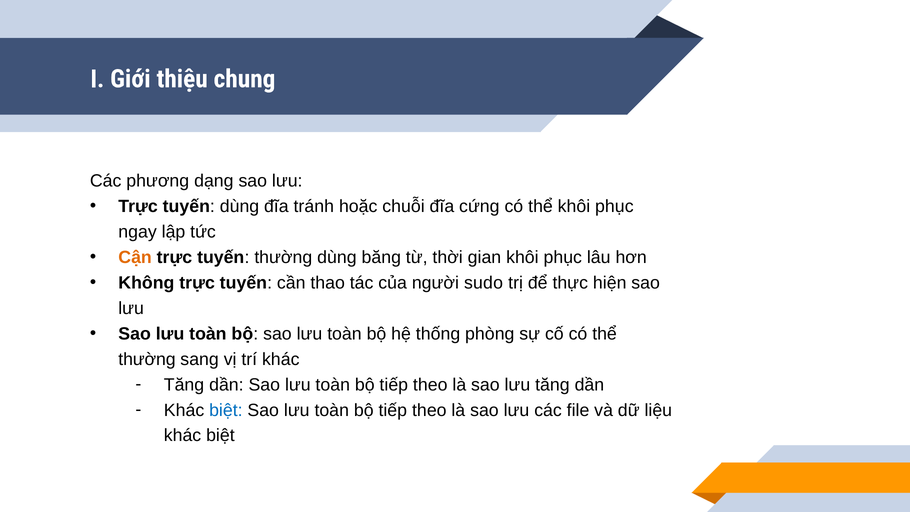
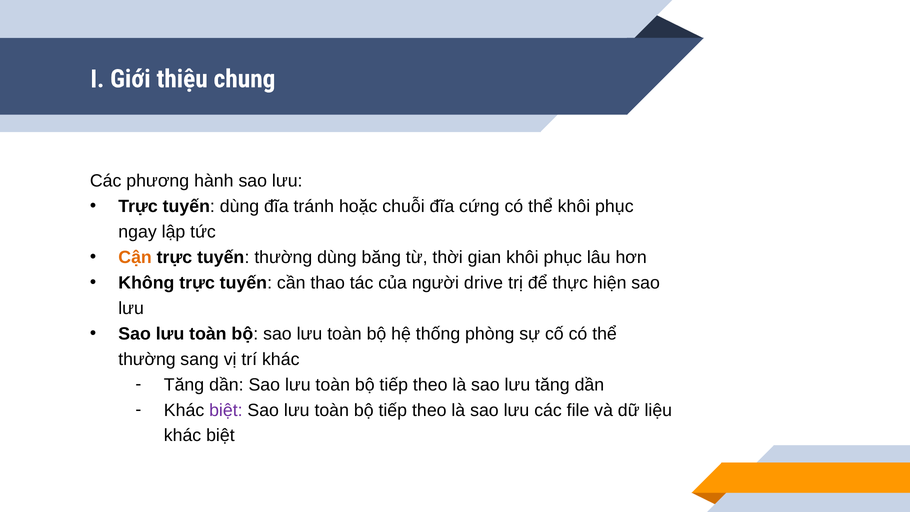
dạng: dạng -> hành (214, 181)
sudo: sudo -> drive (484, 283)
biệt colour: blue -> purple (226, 410)
